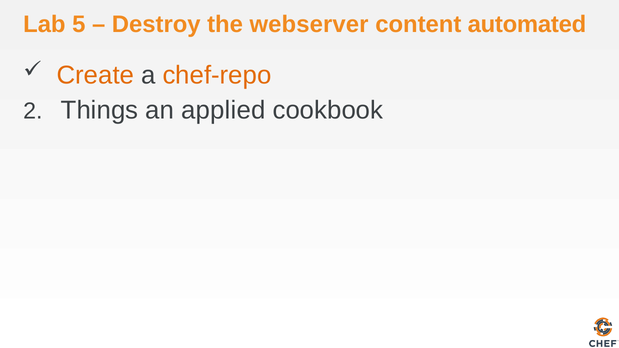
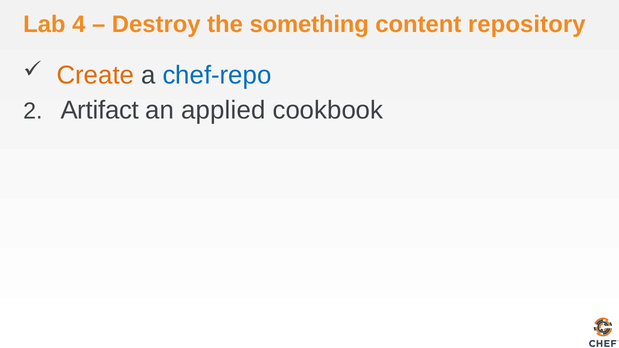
5: 5 -> 4 (79, 24)
webserver: webserver -> something (309, 24)
automated: automated -> repository (527, 24)
chef-repo colour: orange -> blue (217, 75)
Things: Things -> Artifact (100, 110)
